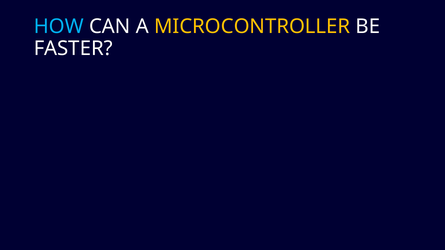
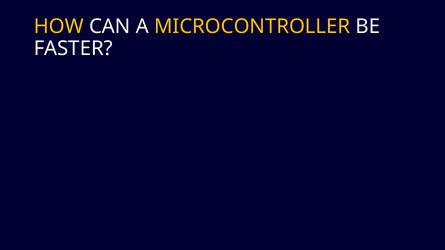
HOW colour: light blue -> yellow (59, 26)
